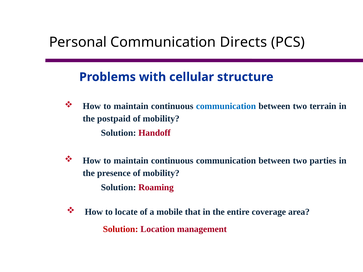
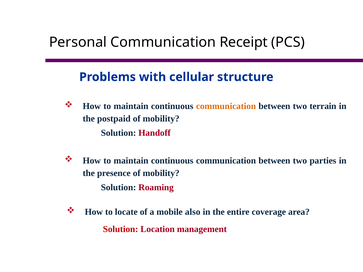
Directs: Directs -> Receipt (244, 42)
communication colour: blue -> orange (226, 106)
that: that -> also (193, 212)
